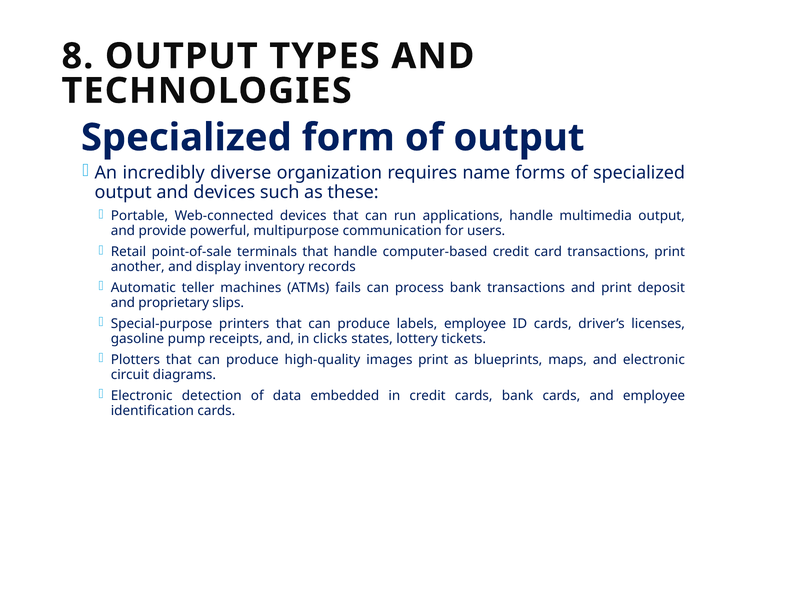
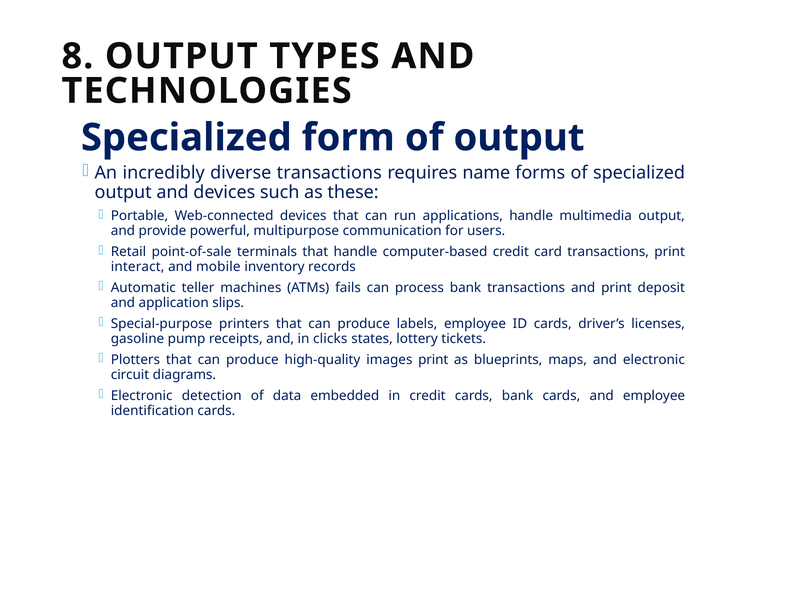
diverse organization: organization -> transactions (329, 173)
another: another -> interact (138, 267)
display: display -> mobile (218, 267)
proprietary: proprietary -> application (174, 303)
